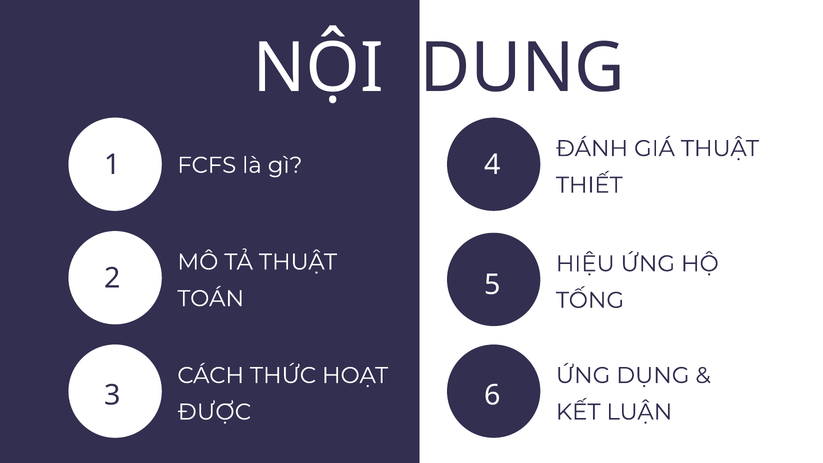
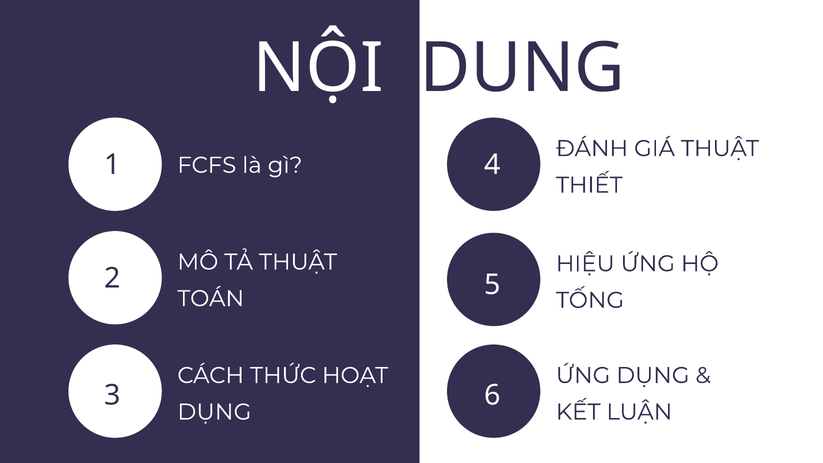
ĐƯỢC: ĐƯỢC -> DỤNG (214, 412)
